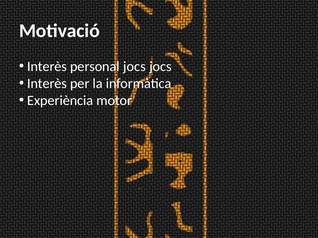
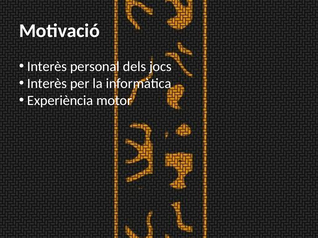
personal jocs: jocs -> dels (134, 67)
